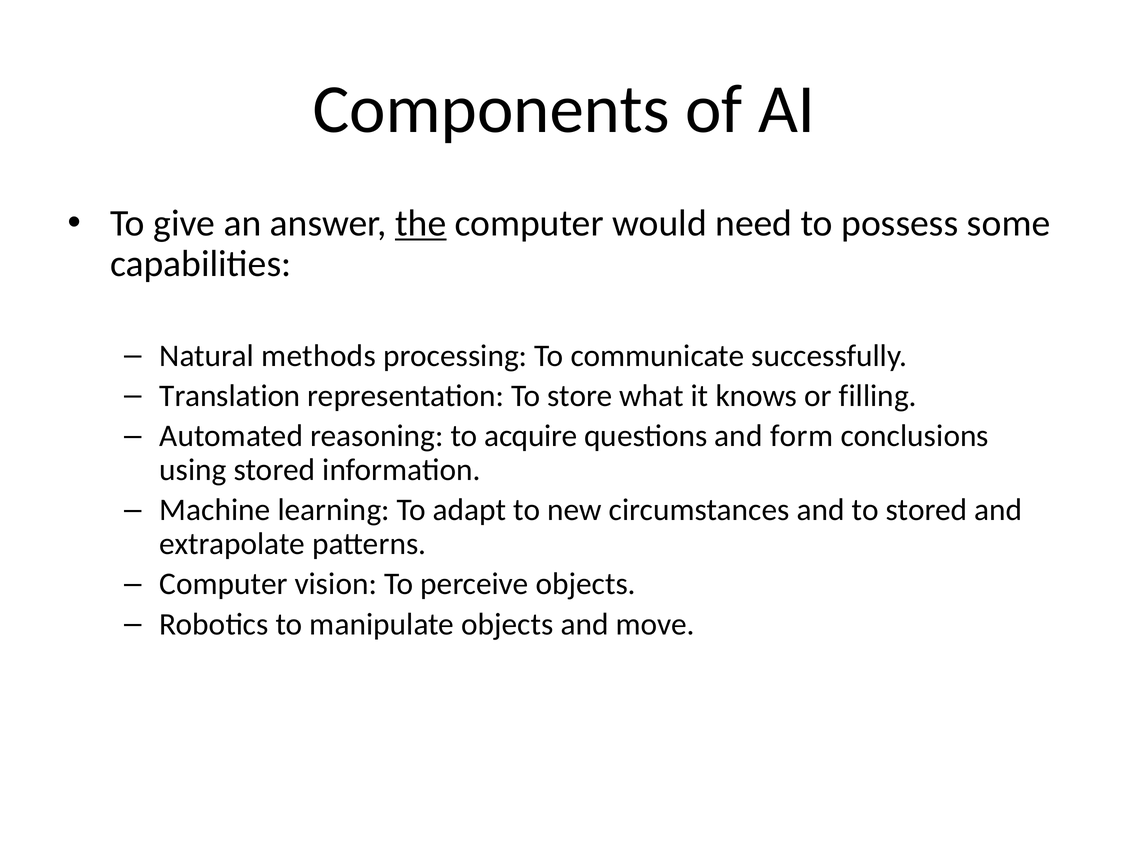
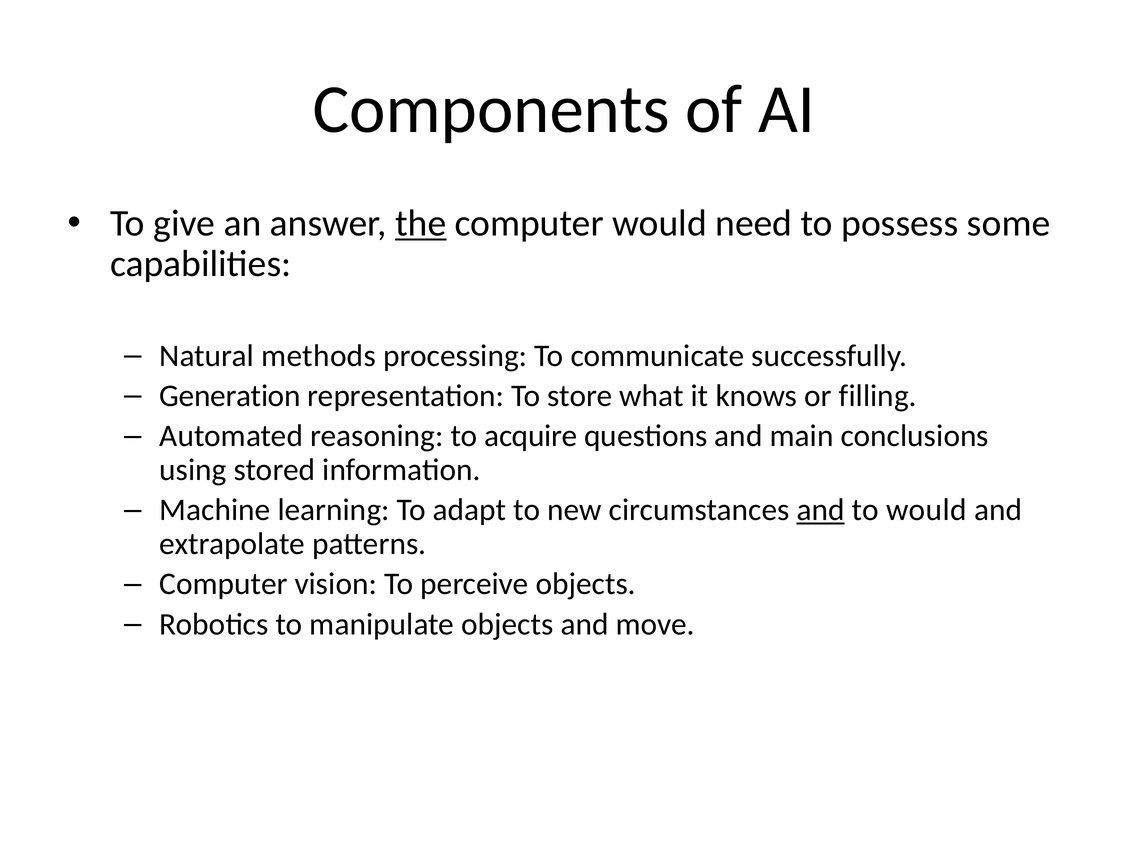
Translation: Translation -> Generation (230, 396)
form: form -> main (802, 436)
and underline: none -> present (821, 510)
to stored: stored -> would (926, 510)
